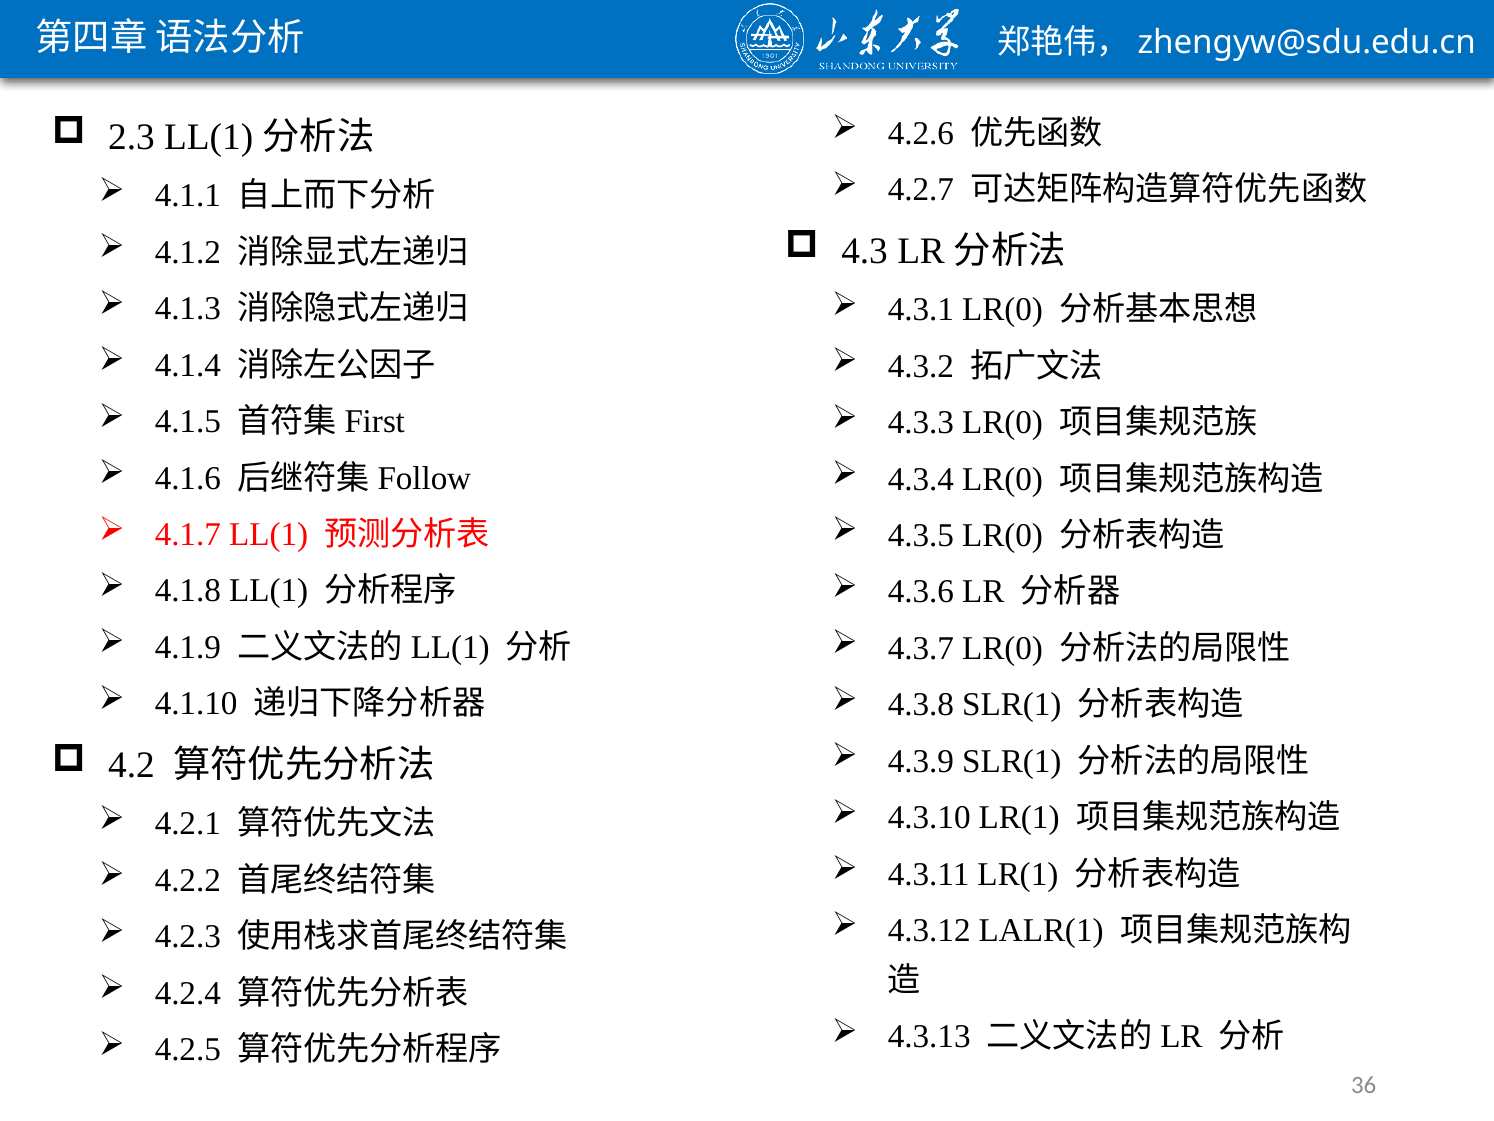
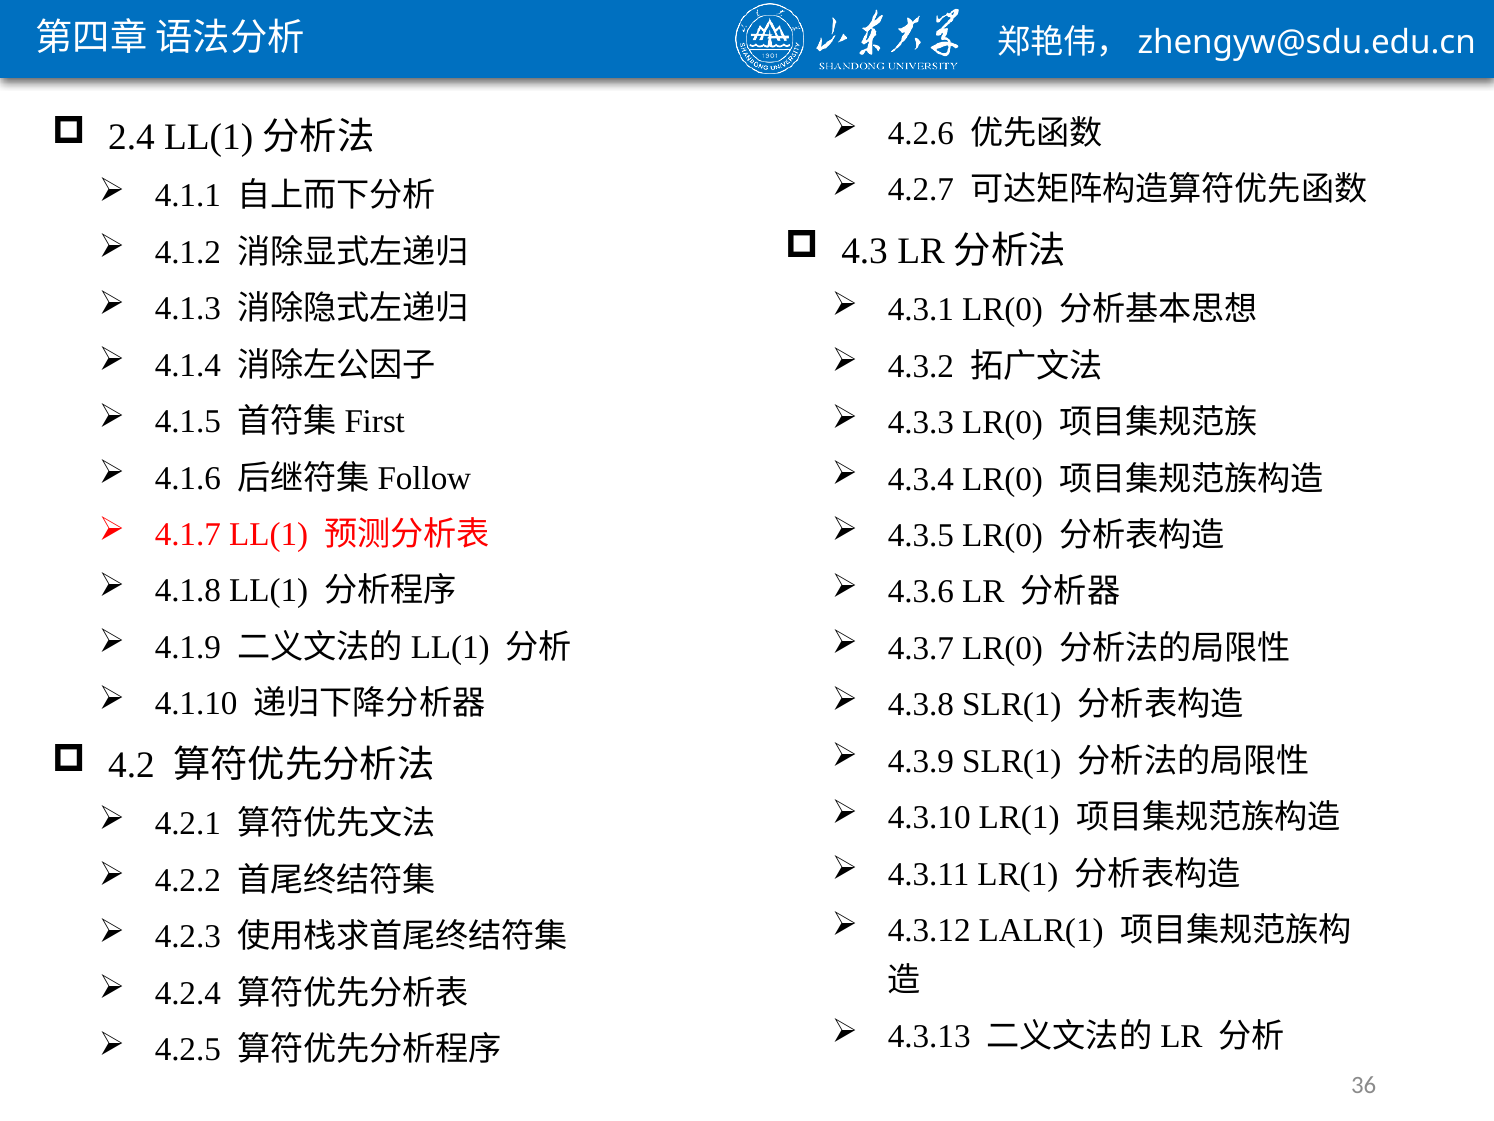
2.3: 2.3 -> 2.4 (132, 137)
